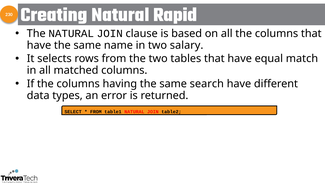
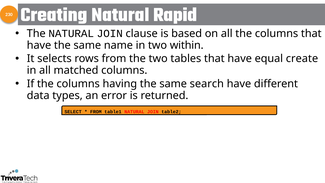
salary: salary -> within (187, 45)
match: match -> create (302, 59)
